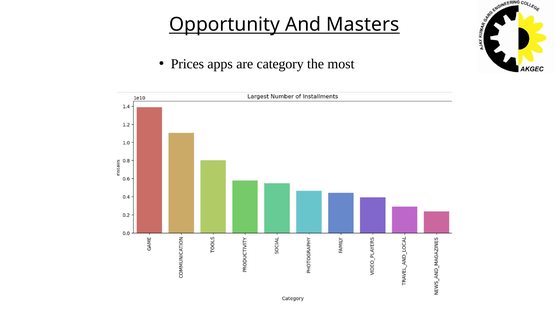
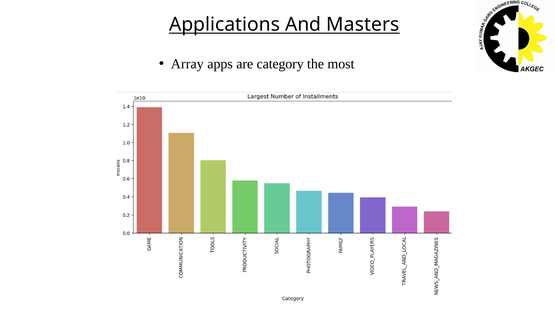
Opportunity: Opportunity -> Applications (225, 24)
Prices: Prices -> Array (187, 64)
